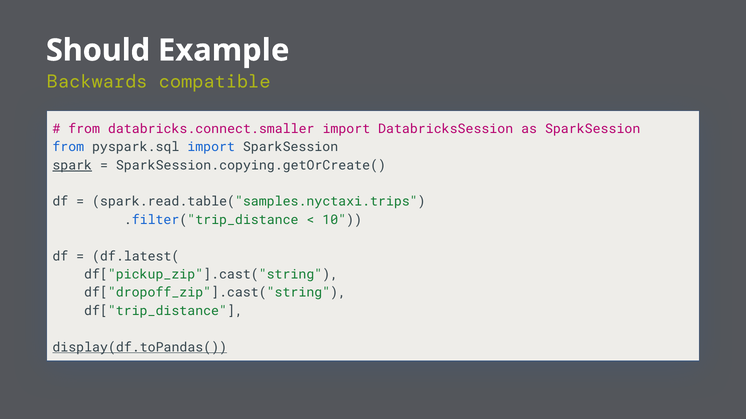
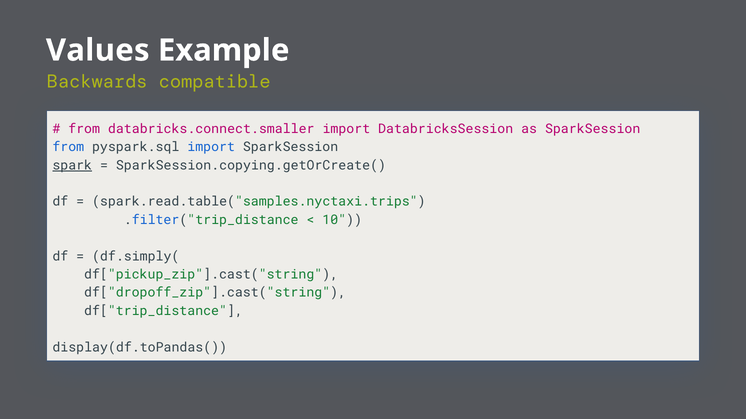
Should: Should -> Values (98, 50)
df.latest(: df.latest( -> df.simply( (136, 257)
display(df.toPandas( underline: present -> none (140, 348)
